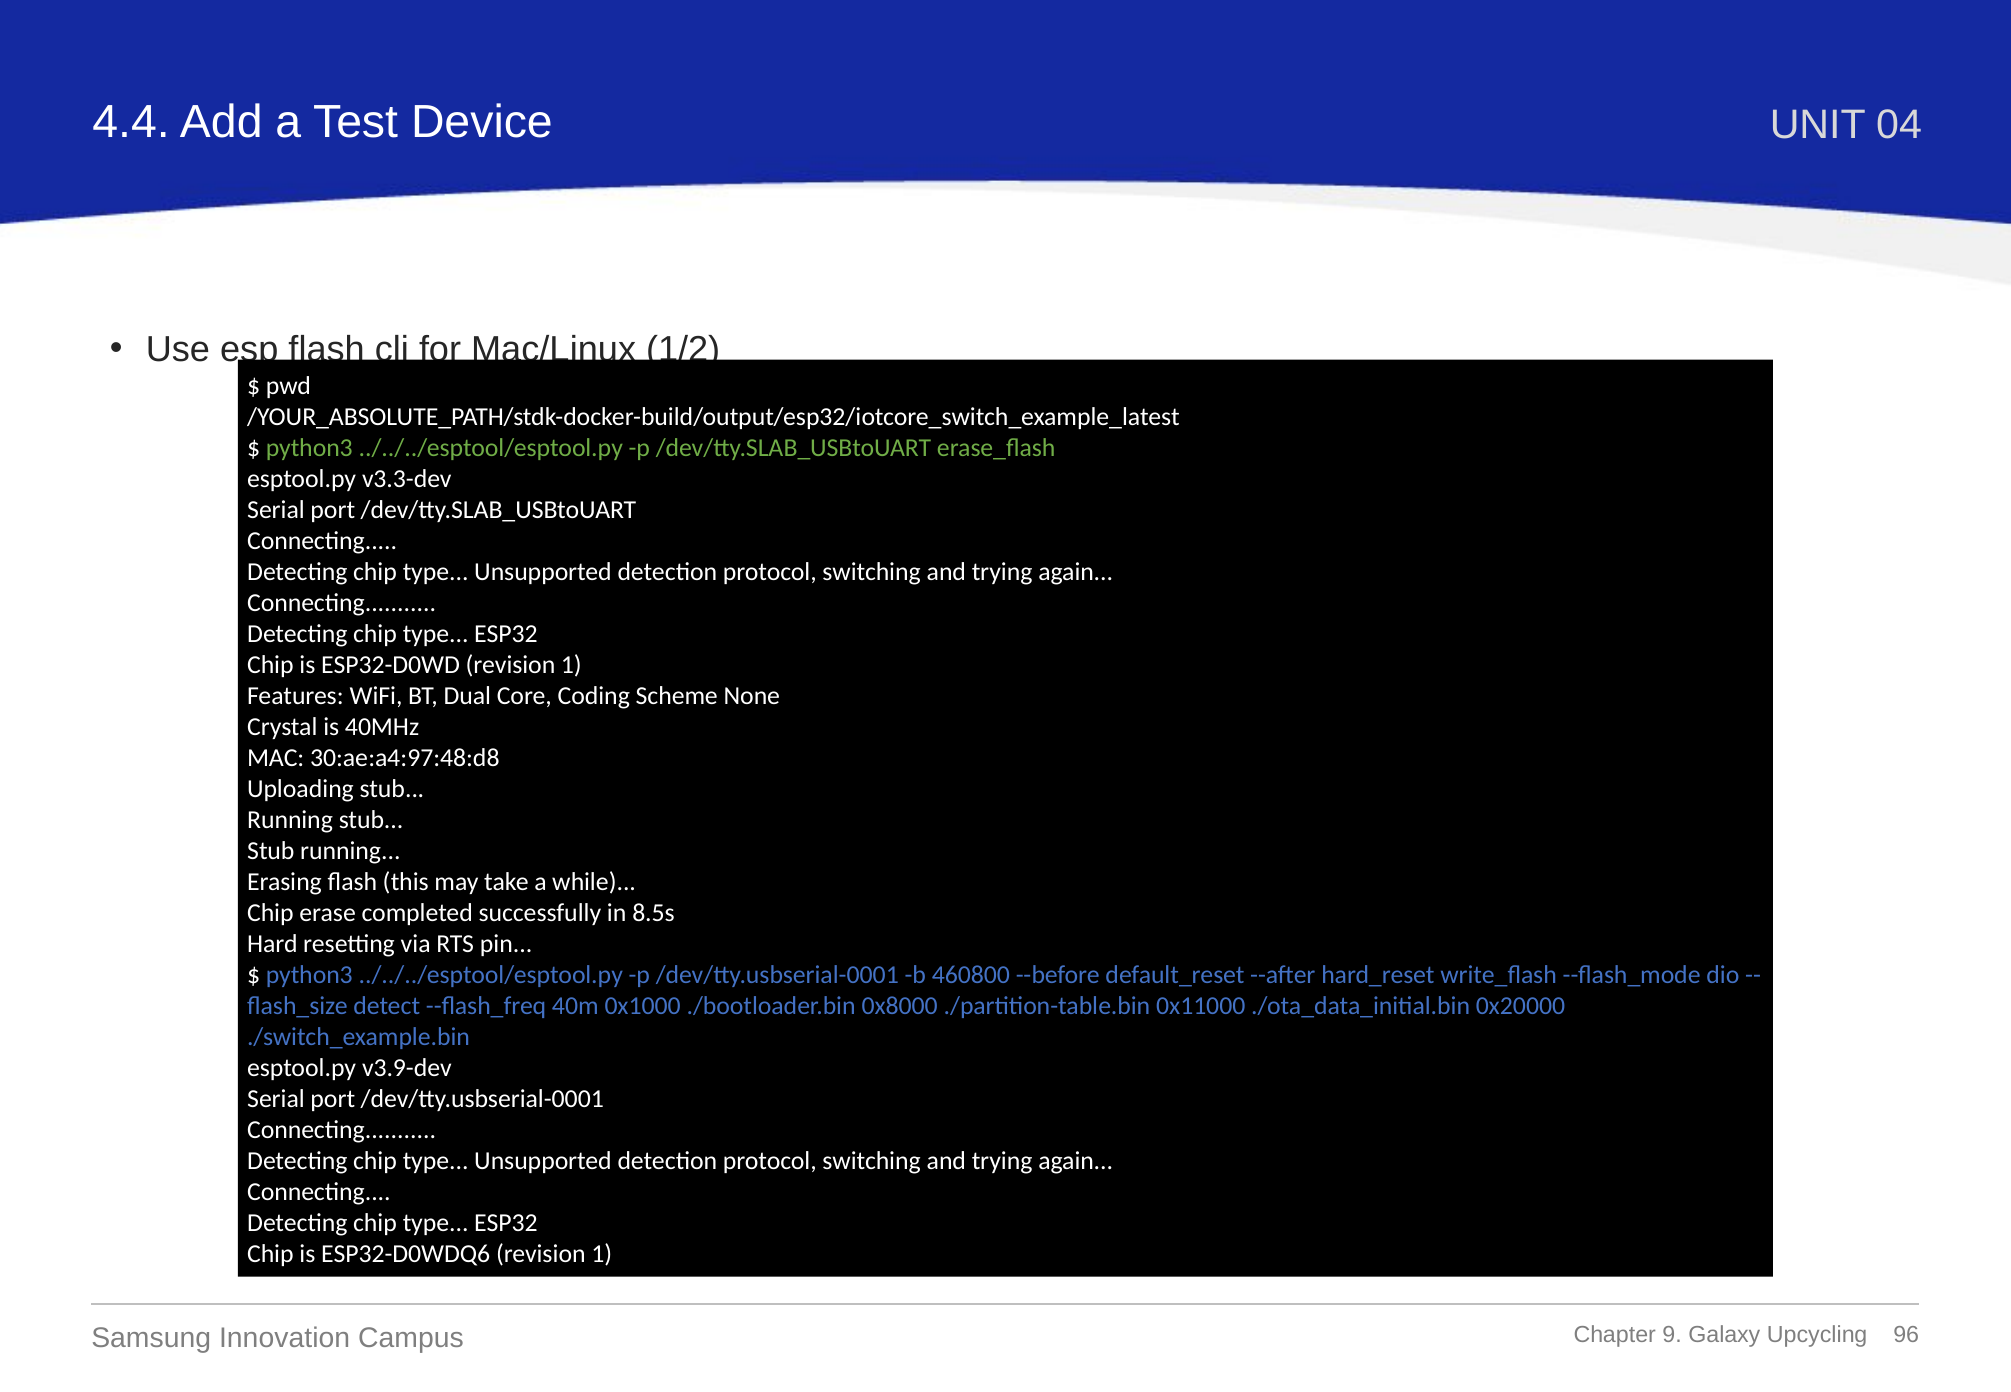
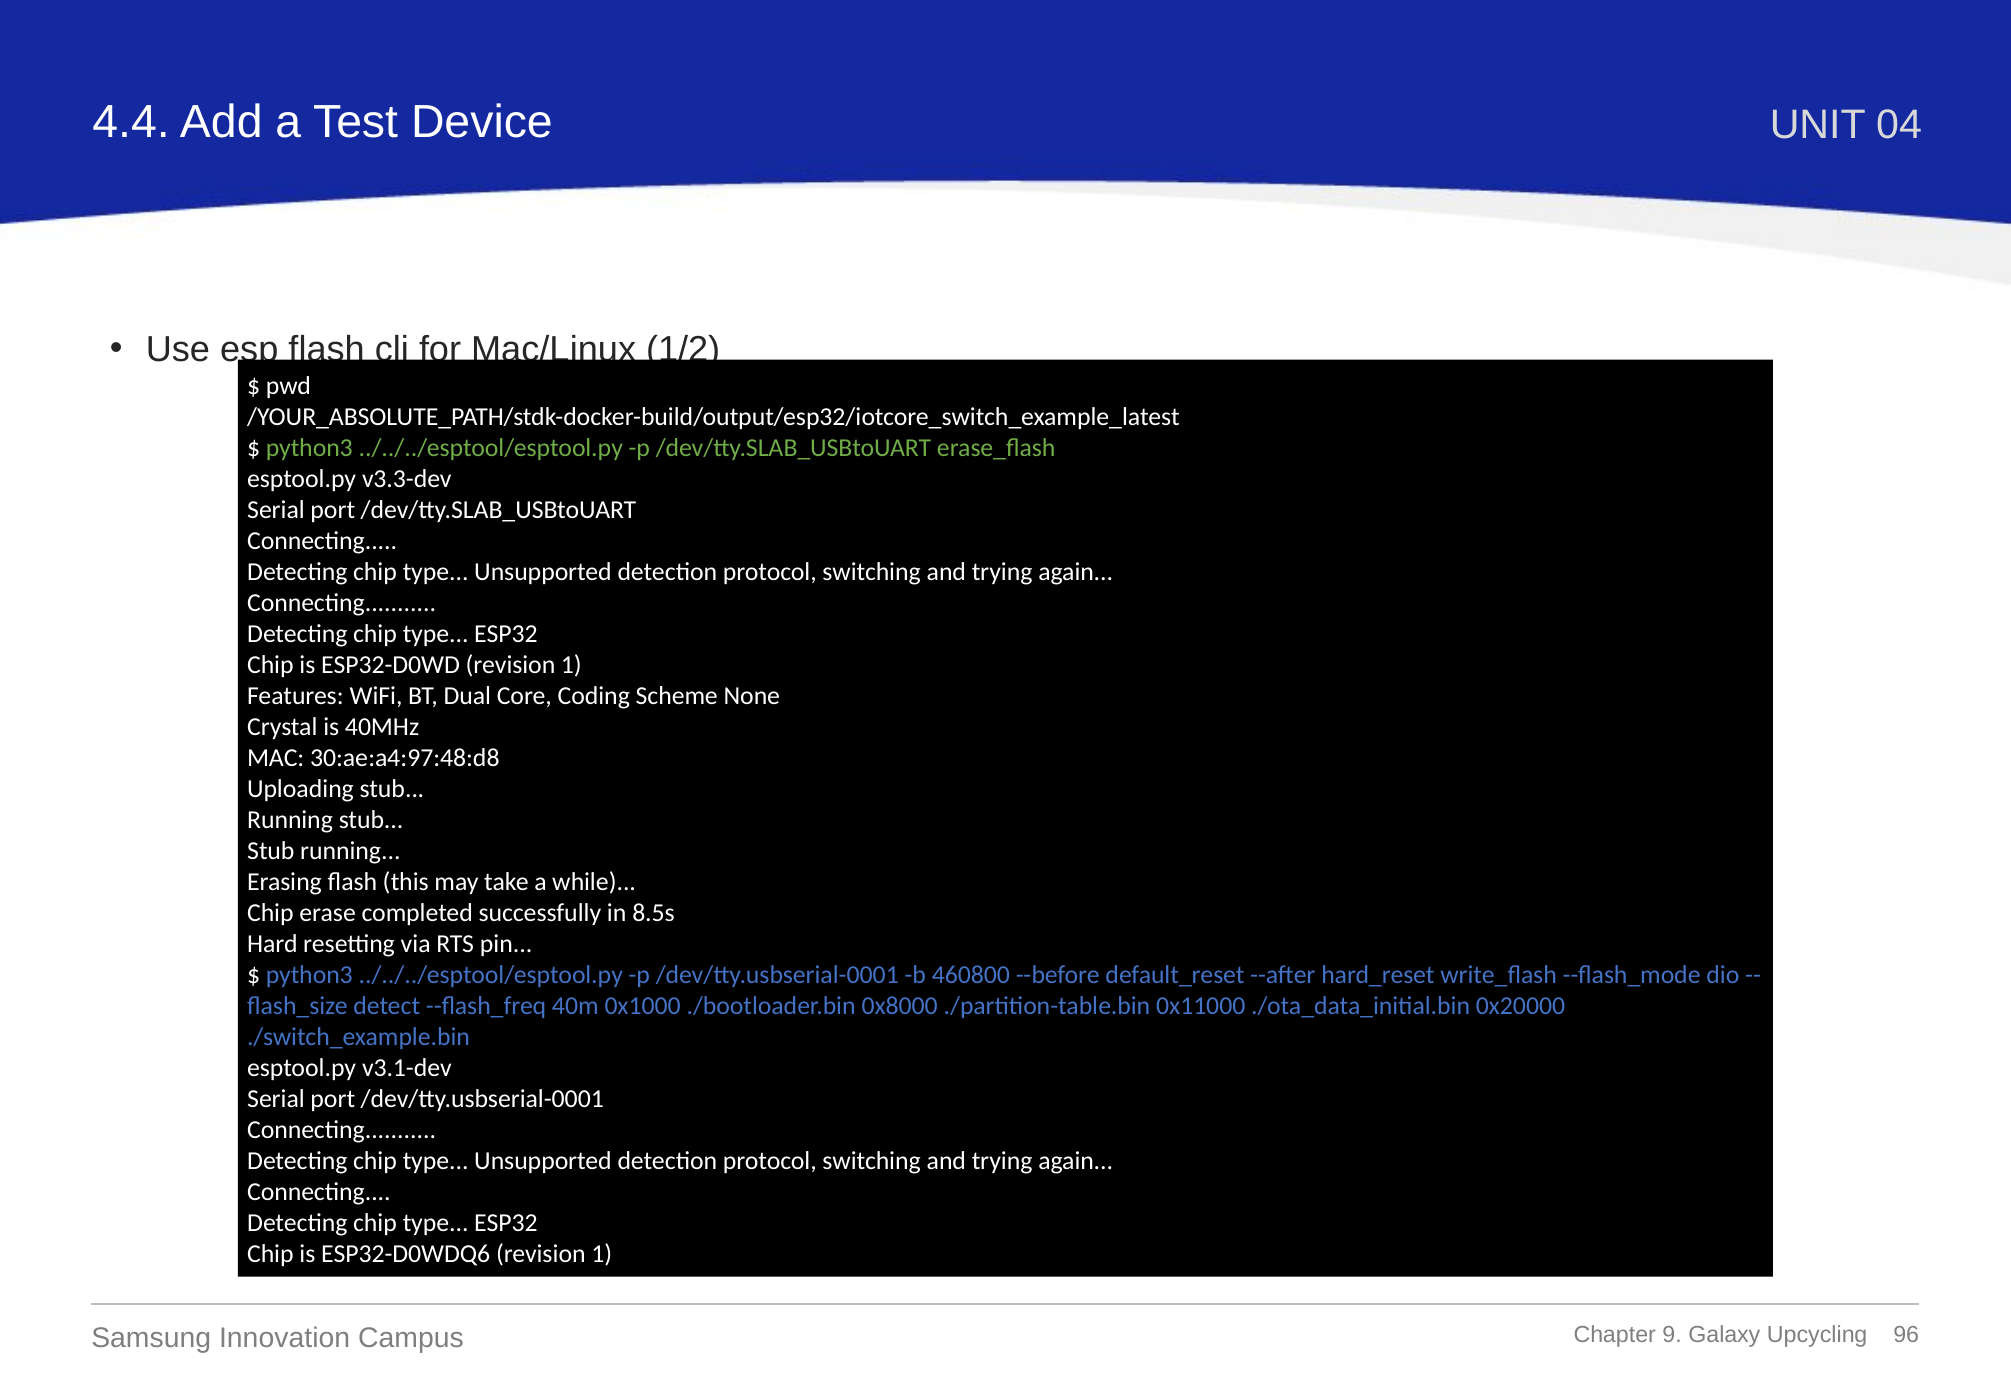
v3.9-dev: v3.9-dev -> v3.1-dev (407, 1068)
